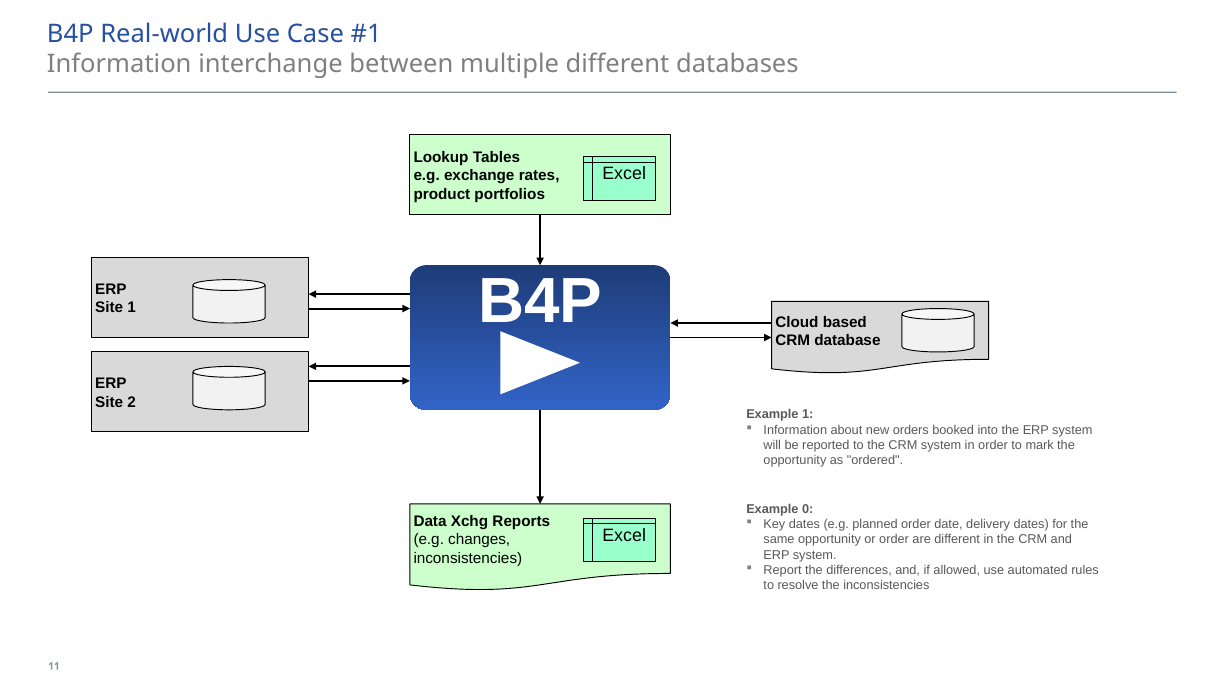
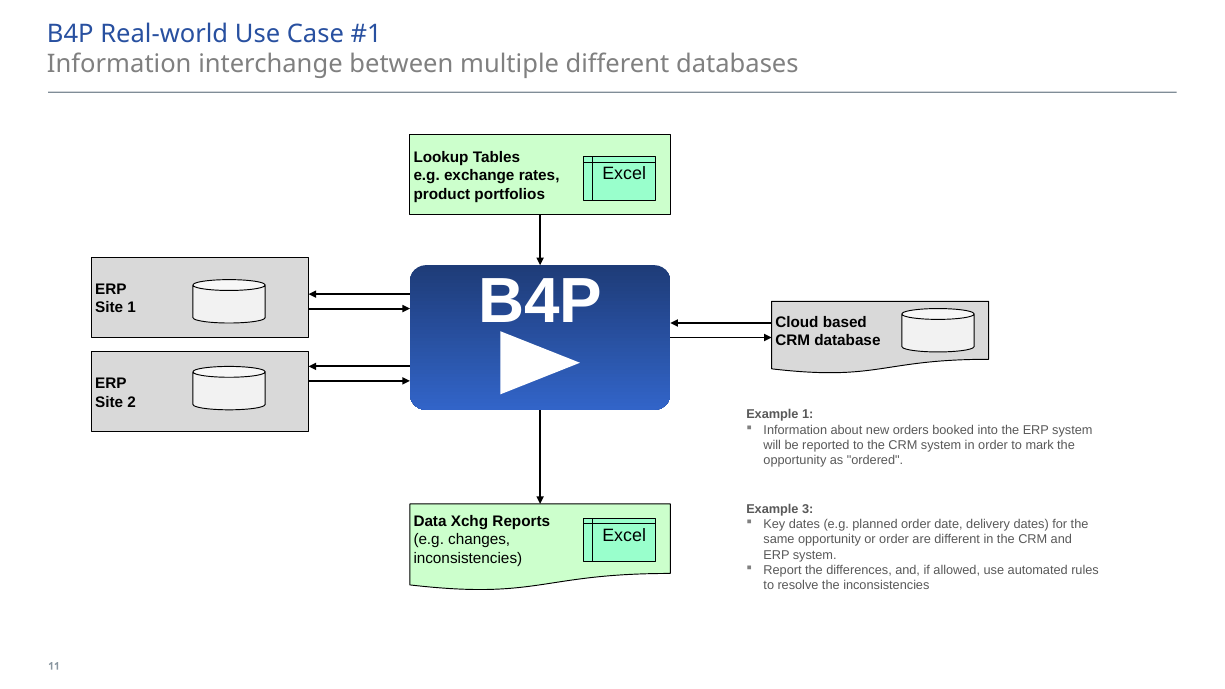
0: 0 -> 3 (808, 509)
